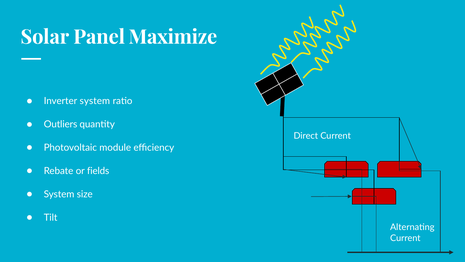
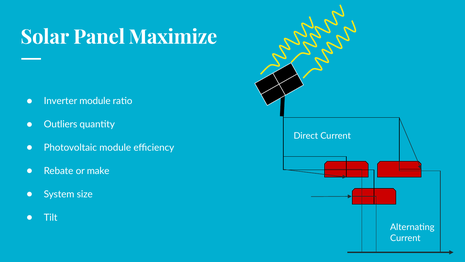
Inverter system: system -> module (95, 101)
fields: fields -> make (98, 171)
